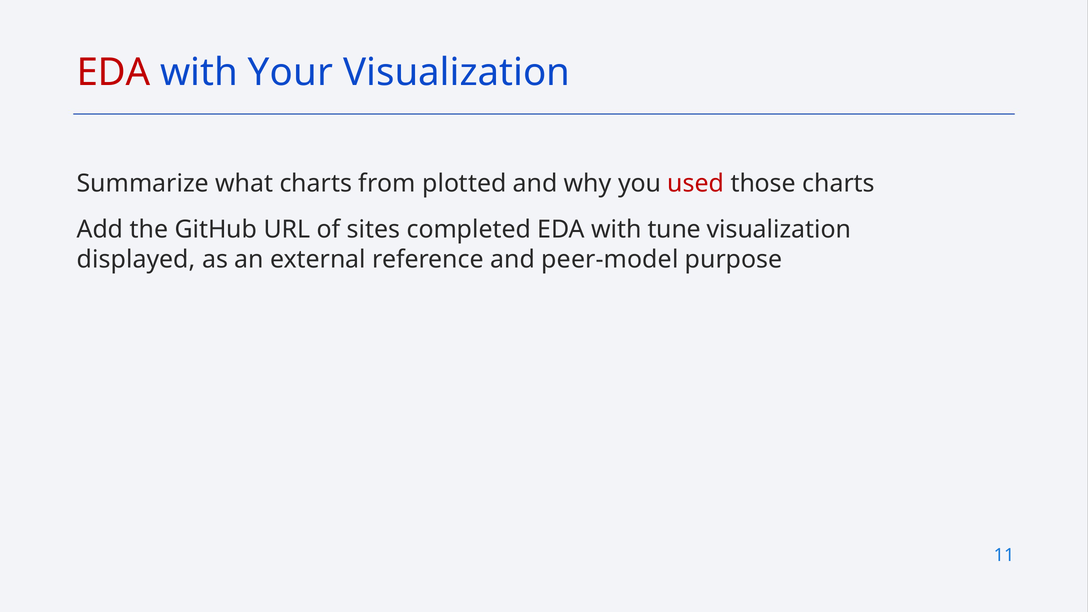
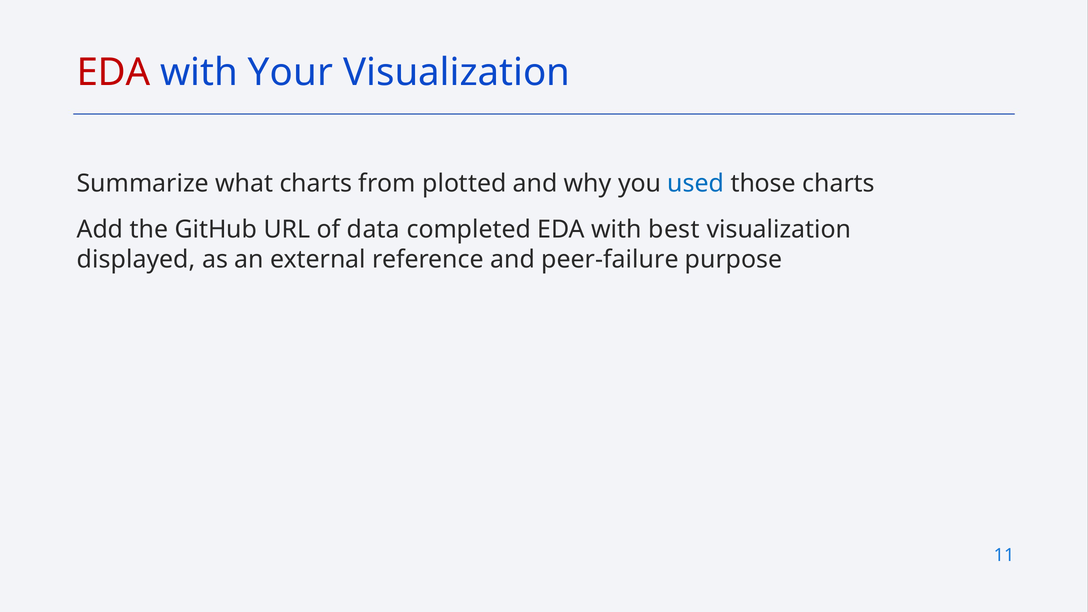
used colour: red -> blue (696, 184)
sites: sites -> data (373, 229)
tune: tune -> best (674, 229)
peer-model: peer-model -> peer-failure (610, 259)
